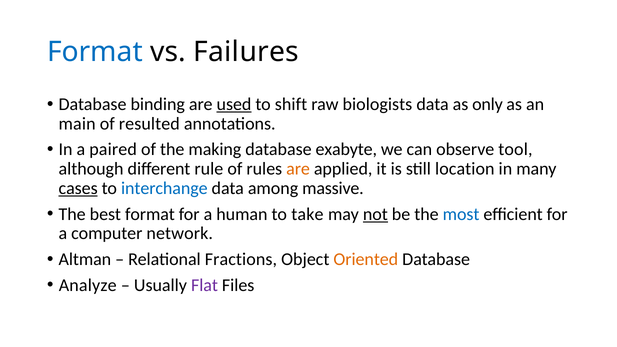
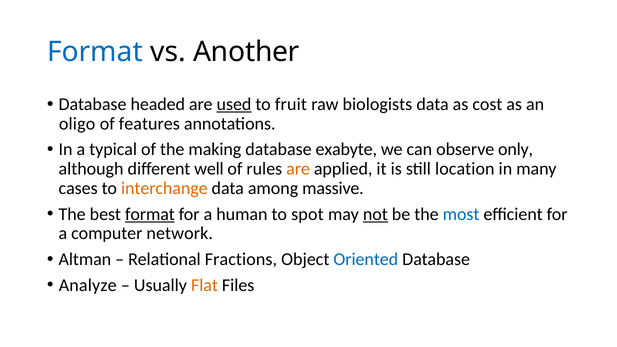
Failures: Failures -> Another (246, 52)
binding: binding -> headed (158, 104)
shift: shift -> fruit (291, 104)
only: only -> cost (487, 104)
main: main -> oligo (77, 124)
resulted: resulted -> features (149, 124)
paired: paired -> typical (113, 150)
tool: tool -> only (516, 150)
rule: rule -> well (209, 169)
cases underline: present -> none (78, 188)
interchange colour: blue -> orange (164, 188)
format underline: none -> present (150, 214)
take: take -> spot (307, 214)
Oriented colour: orange -> blue (366, 259)
Flat colour: purple -> orange (204, 285)
